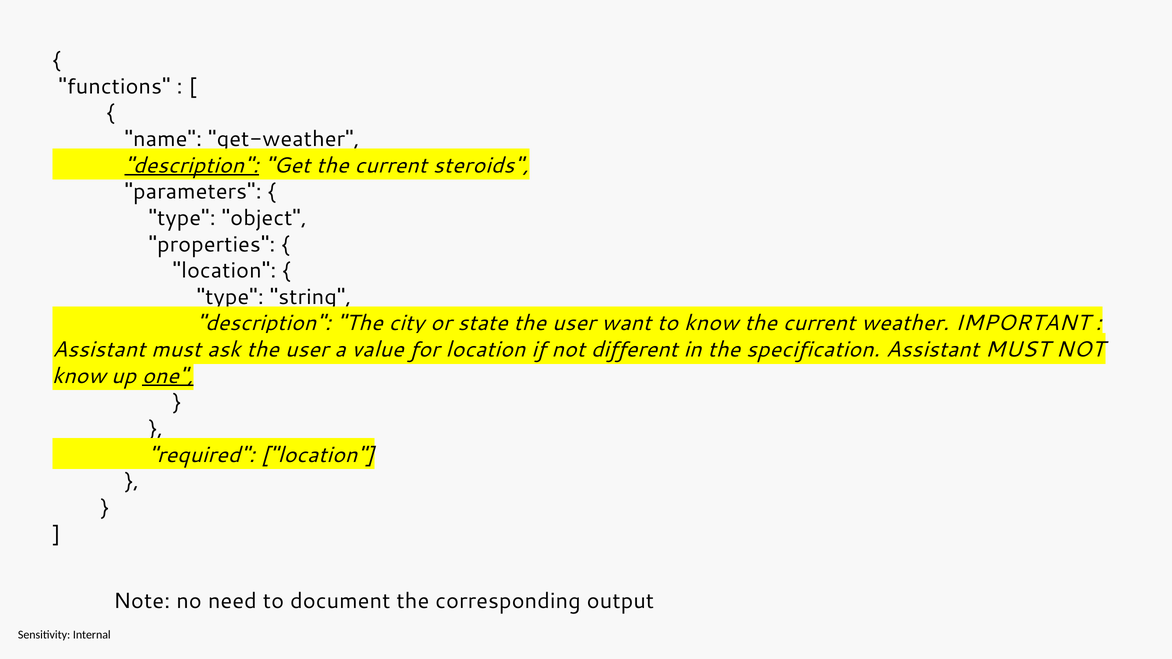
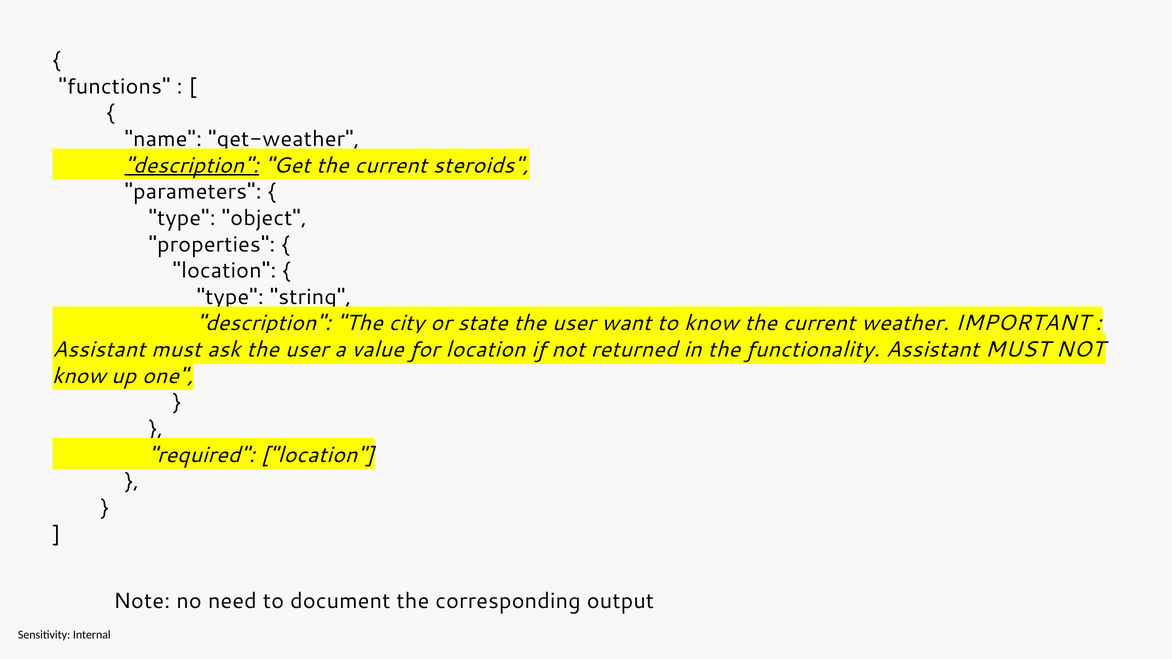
different: different -> returned (634, 350)
specification: specification -> functionality (813, 350)
one underline: present -> none (168, 376)
